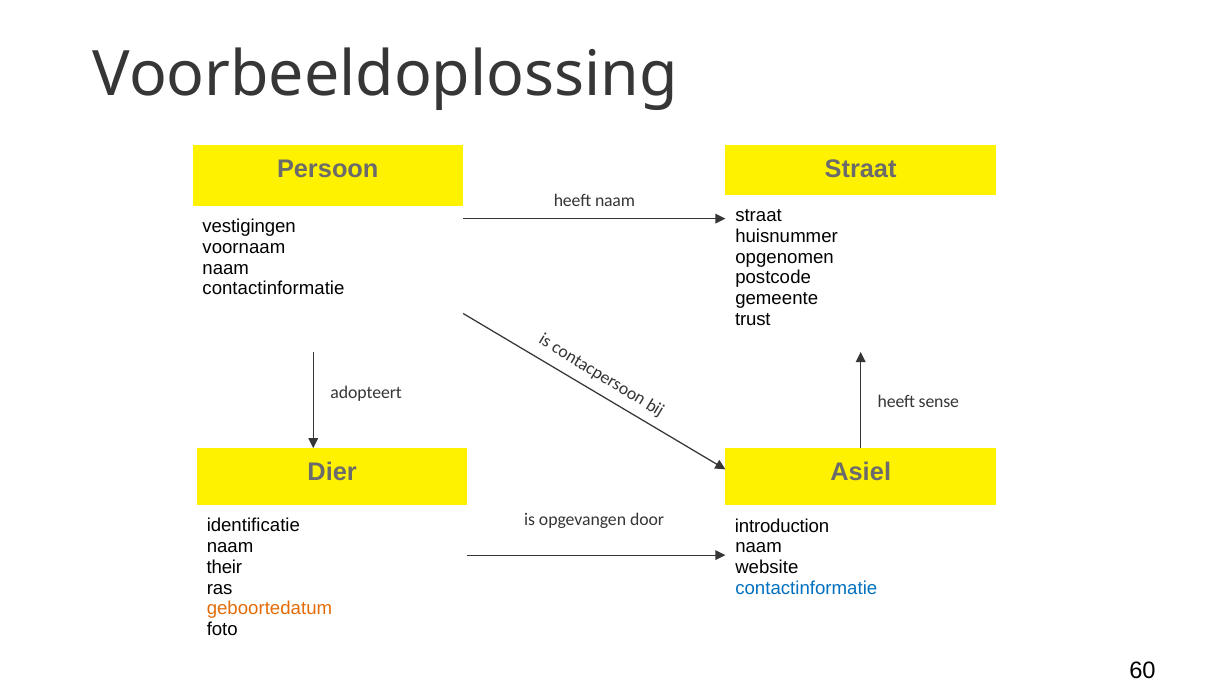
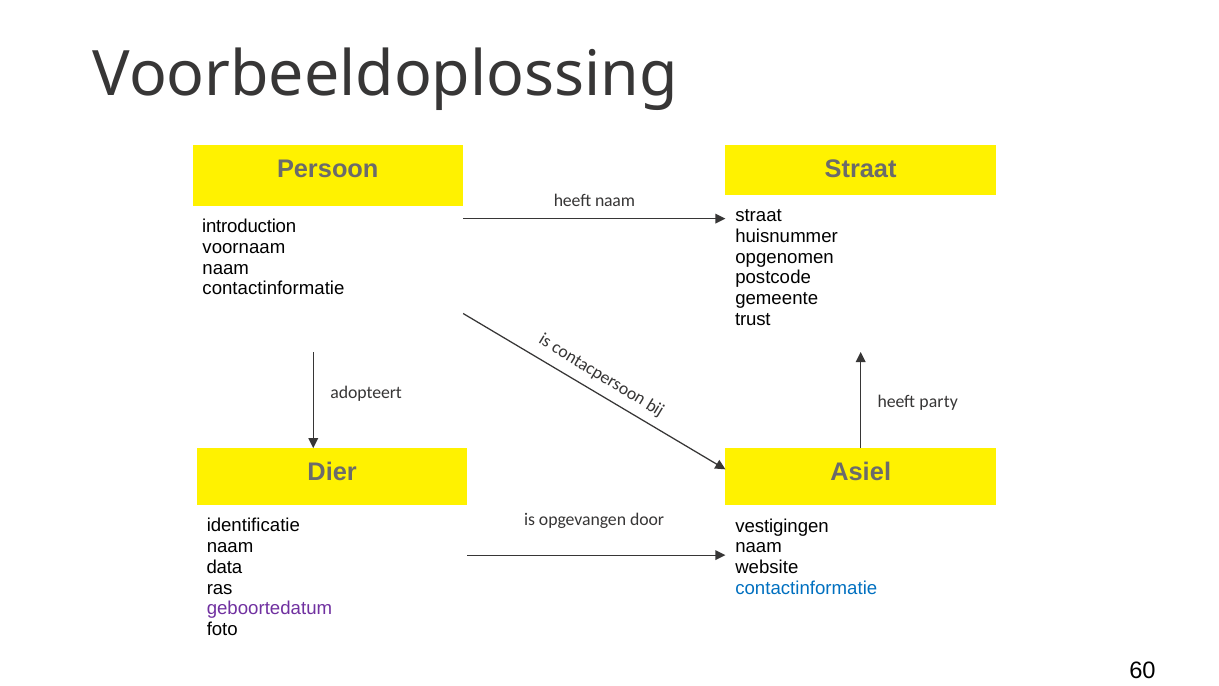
vestigingen: vestigingen -> introduction (249, 226)
sense: sense -> party (939, 401)
introduction: introduction -> vestigingen (782, 526)
their: their -> data (224, 567)
geboortedatum colour: orange -> purple (269, 608)
